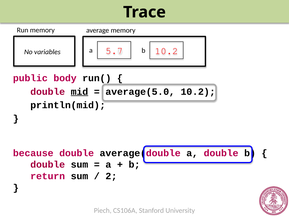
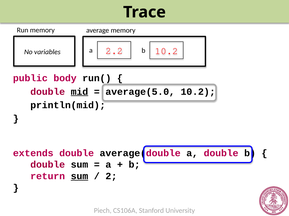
5.7: 5.7 -> 2.2 (114, 51)
because: because -> extends (33, 154)
sum underline: none -> present (79, 177)
